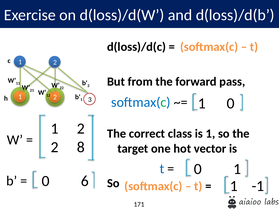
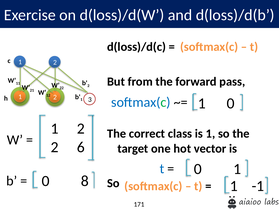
8: 8 -> 6 (81, 147)
6: 6 -> 8 (85, 181)
